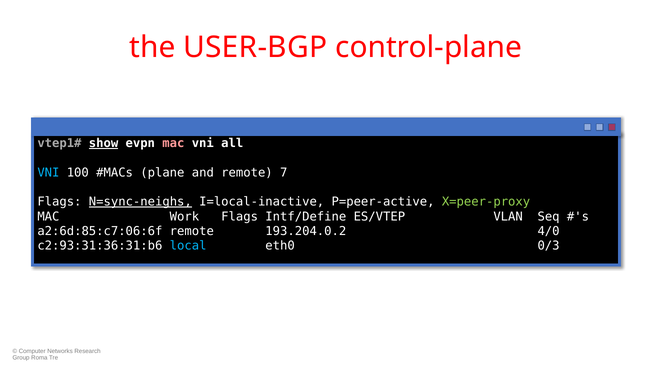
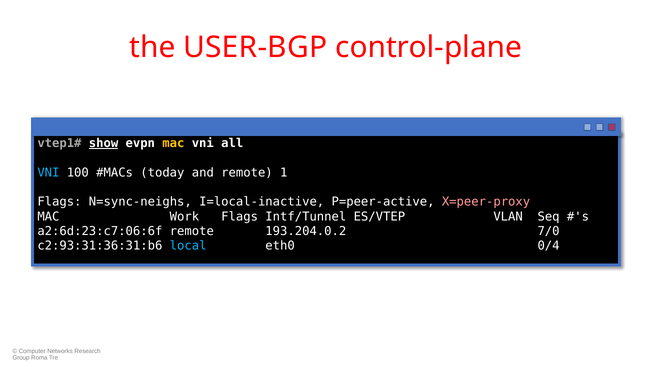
mac colour: pink -> yellow (173, 143)
plane: plane -> today (162, 172)
7: 7 -> 1 (284, 172)
N=sync-neighs underline: present -> none (140, 202)
X=peer-proxy colour: light green -> pink (486, 202)
Intf/Define: Intf/Define -> Intf/Tunnel (306, 216)
a2:6d:85:c7:06:6f: a2:6d:85:c7:06:6f -> a2:6d:23:c7:06:6f (100, 231)
4/0: 4/0 -> 7/0 (549, 231)
0/3: 0/3 -> 0/4 (549, 246)
